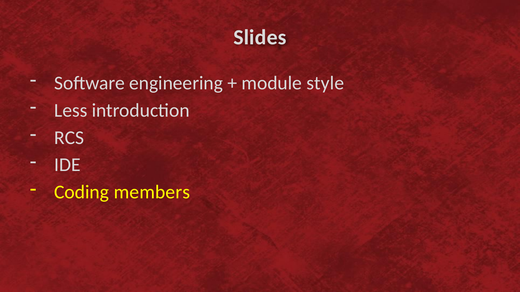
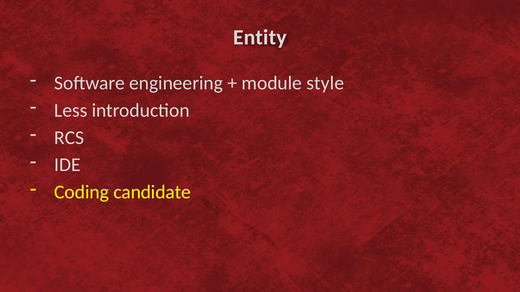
Slides: Slides -> Entity (260, 38)
members: members -> candidate (152, 192)
